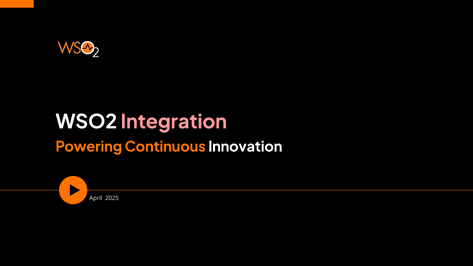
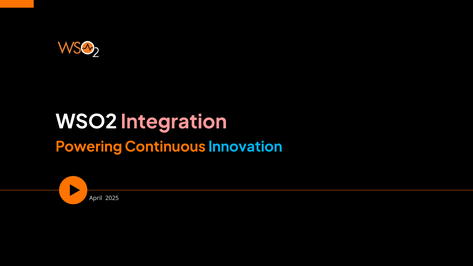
Innovation colour: white -> light blue (245, 147)
